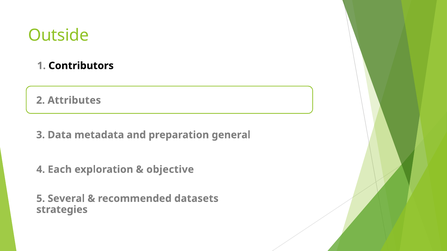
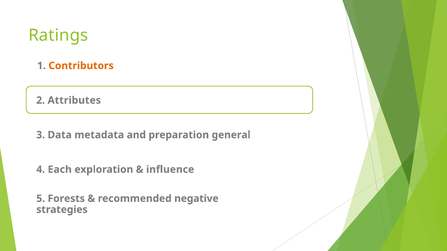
Outside: Outside -> Ratings (58, 35)
Contributors colour: black -> orange (81, 66)
objective: objective -> influence (170, 170)
Several: Several -> Forests (66, 199)
datasets: datasets -> negative (196, 199)
